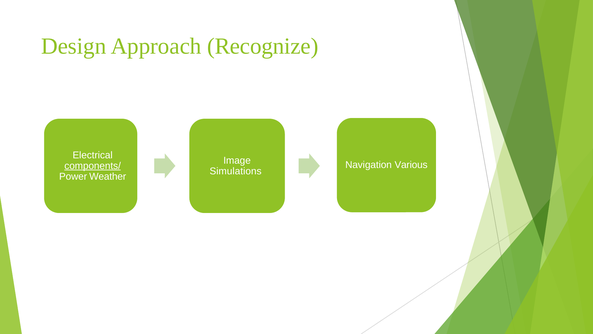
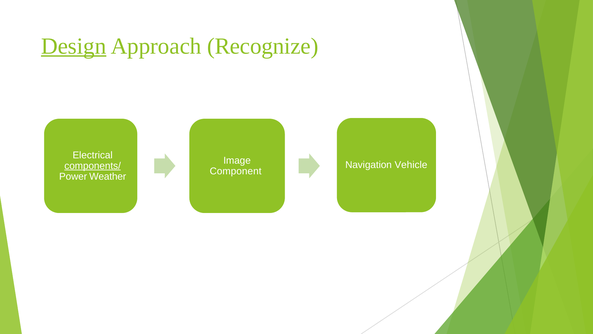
Design underline: none -> present (74, 46)
Various: Various -> Vehicle (411, 165)
Simulations: Simulations -> Component (236, 171)
